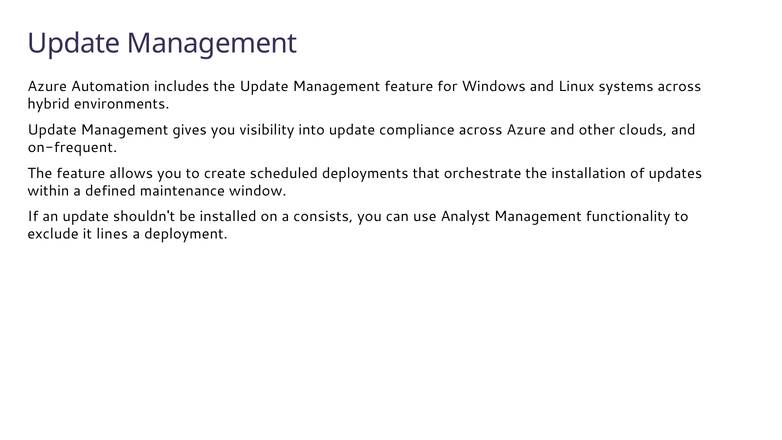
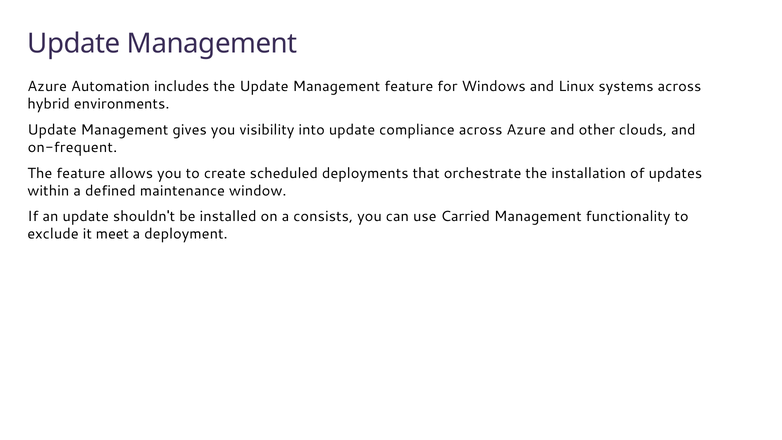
Analyst: Analyst -> Carried (465, 216)
lines: lines -> meet (112, 234)
